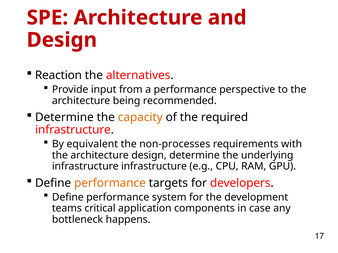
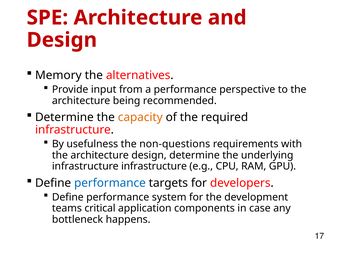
Reaction: Reaction -> Memory (58, 75)
equivalent: equivalent -> usefulness (92, 144)
non-processes: non-processes -> non-questions (175, 144)
performance colour: orange -> blue (110, 183)
